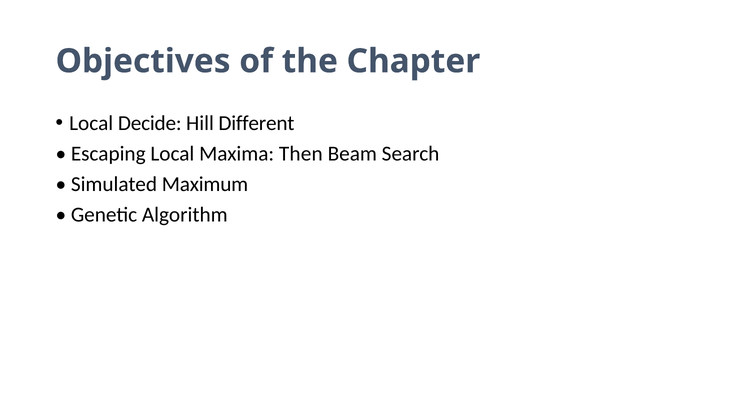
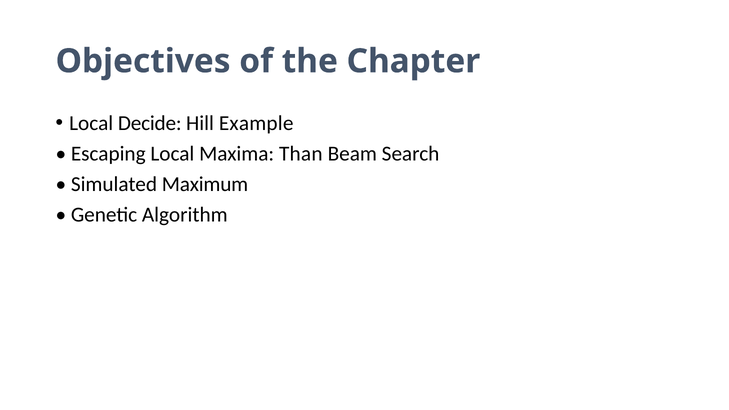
Different: Different -> Example (256, 123)
Then: Then -> Than (301, 154)
